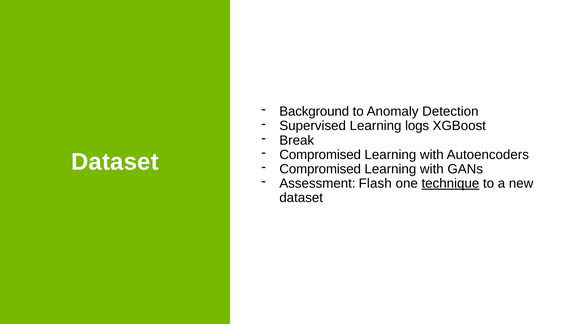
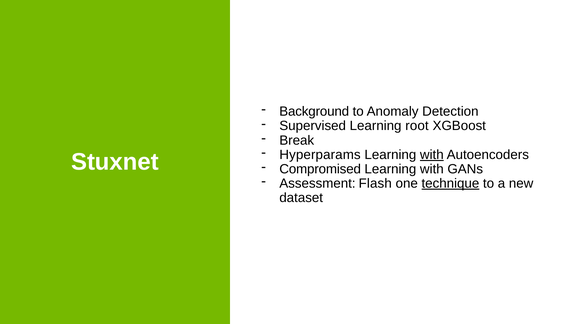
logs: logs -> root (417, 126)
Compromised: Compromised -> Hyperparams (320, 154)
with underline: none -> present (432, 154)
Dataset: Dataset -> Stuxnet (115, 162)
